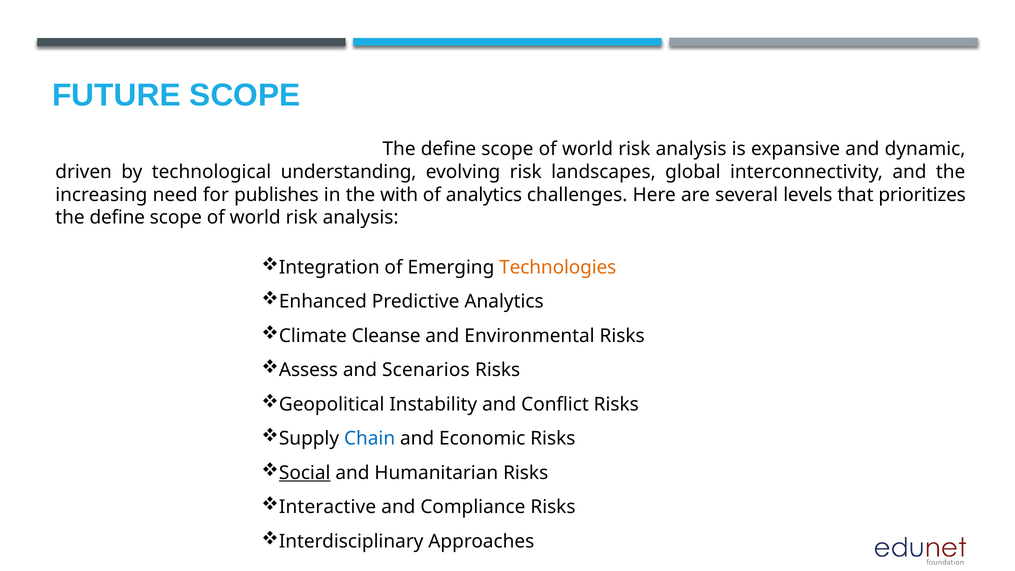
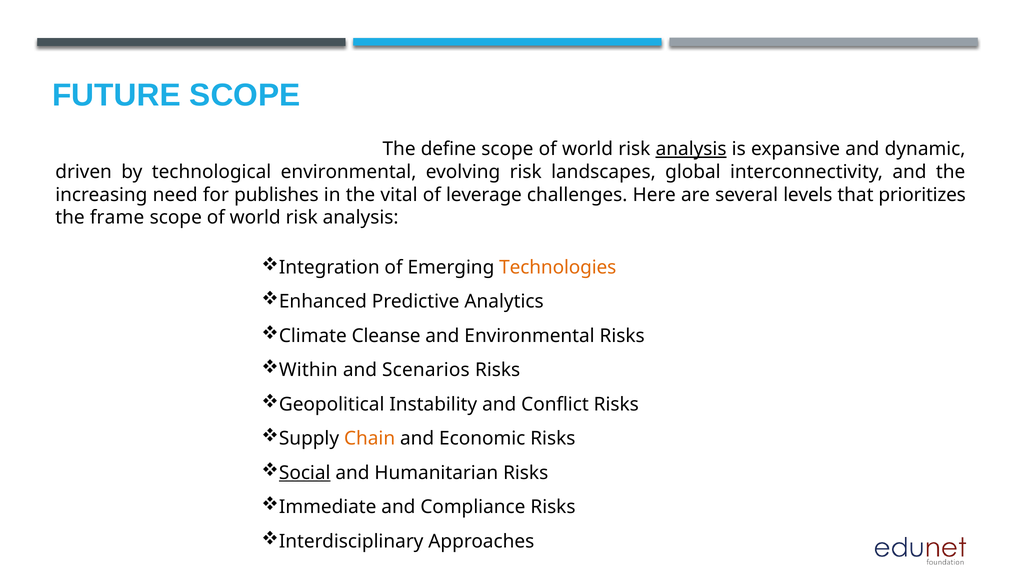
analysis underline: none -> present (691, 149)
technological understanding: understanding -> environmental (349, 172)
with: with -> vital (399, 195)
of analytics: analytics -> leverage (484, 195)
define: define -> frame (117, 218)
Assess: Assess -> Within (308, 370)
Chain colour: blue -> orange (370, 439)
Interactive: Interactive -> Immediate (328, 507)
